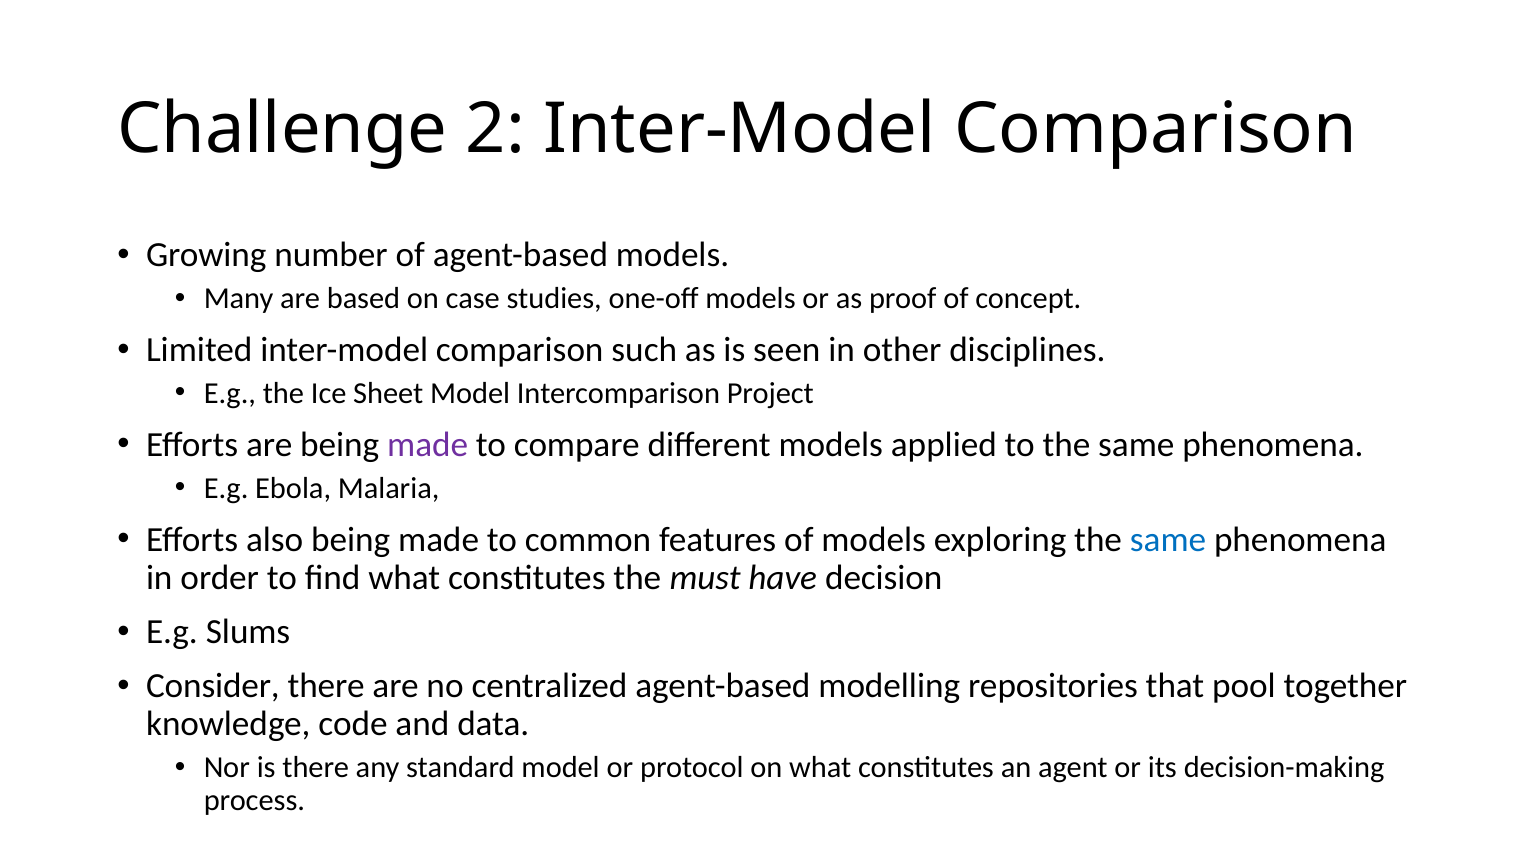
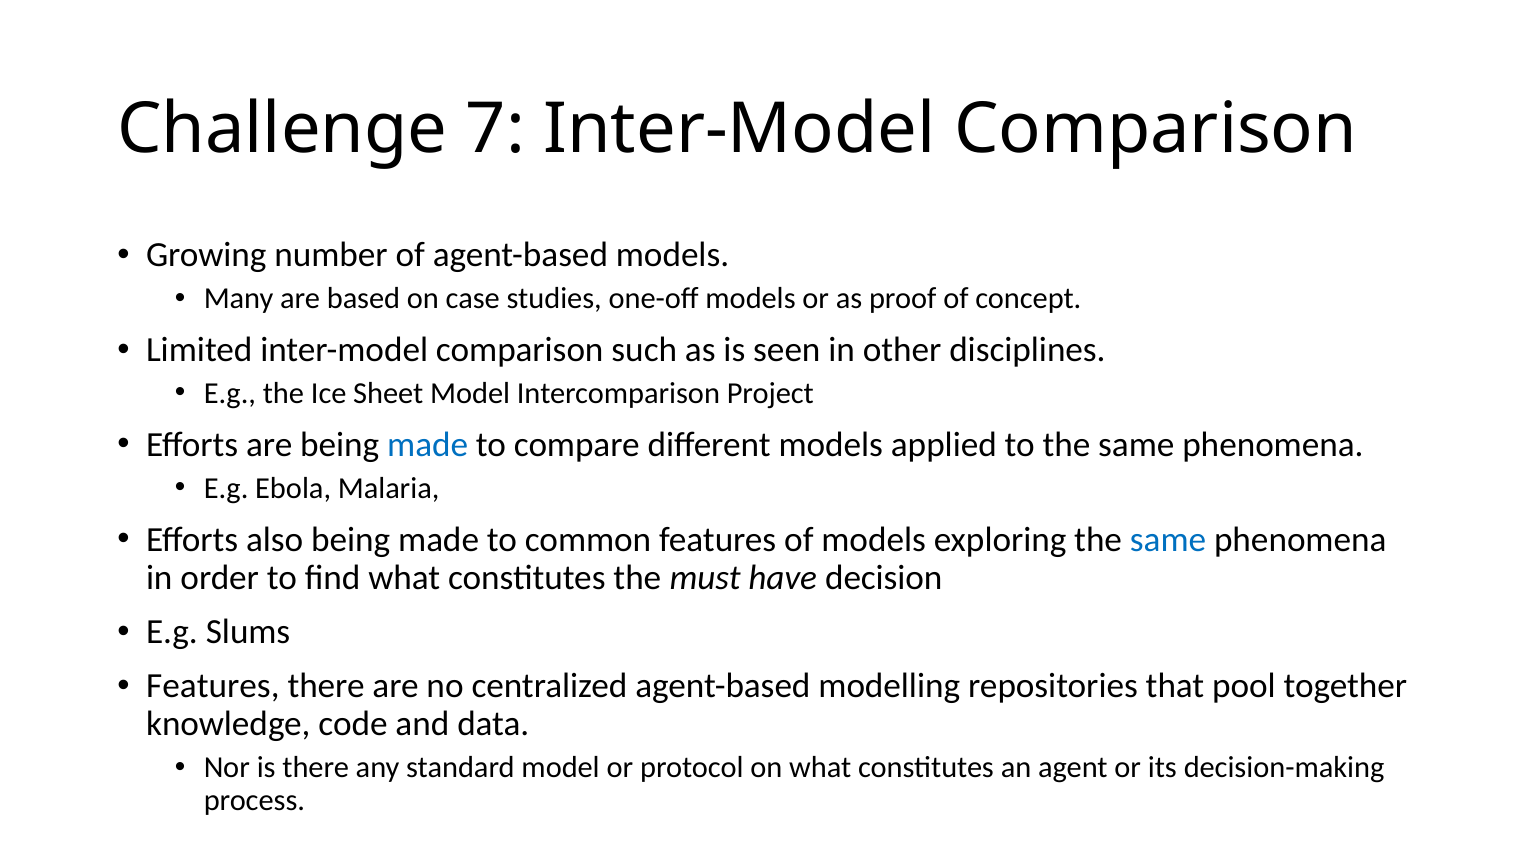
2: 2 -> 7 (495, 129)
made colour: purple -> blue (428, 445)
Consider: Consider -> Features (213, 686)
